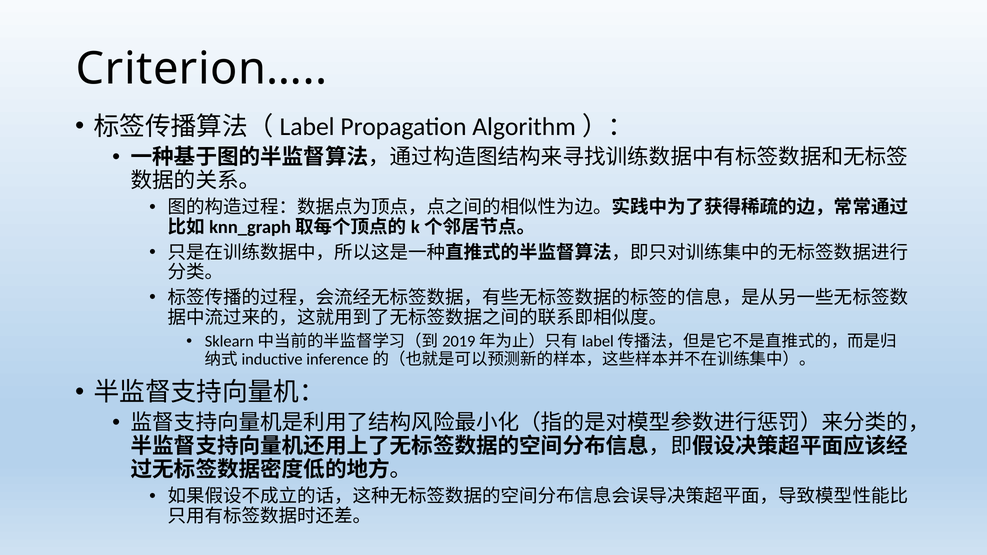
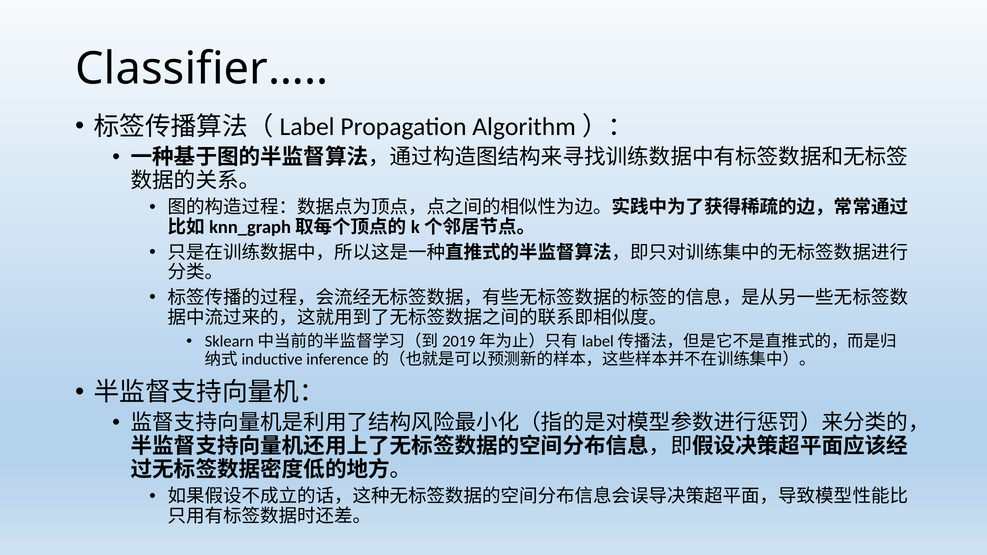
Criterion…: Criterion… -> Classifier… (202, 69)
